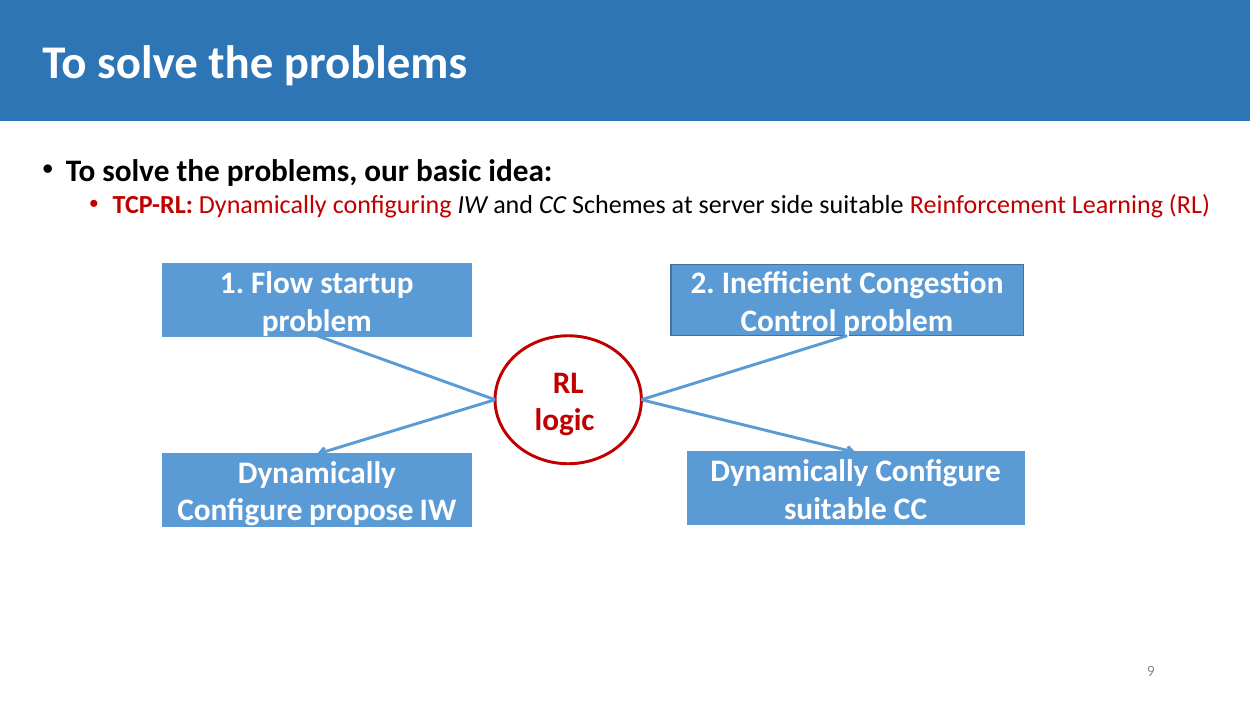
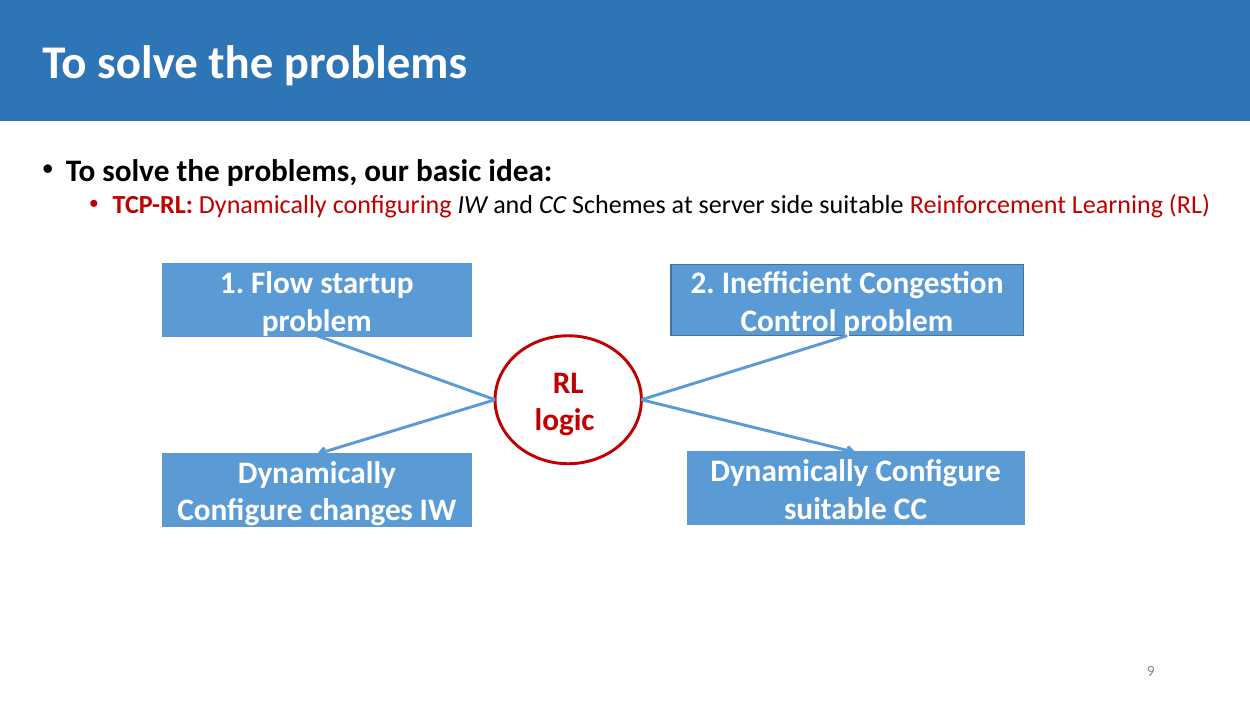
propose: propose -> changes (361, 511)
